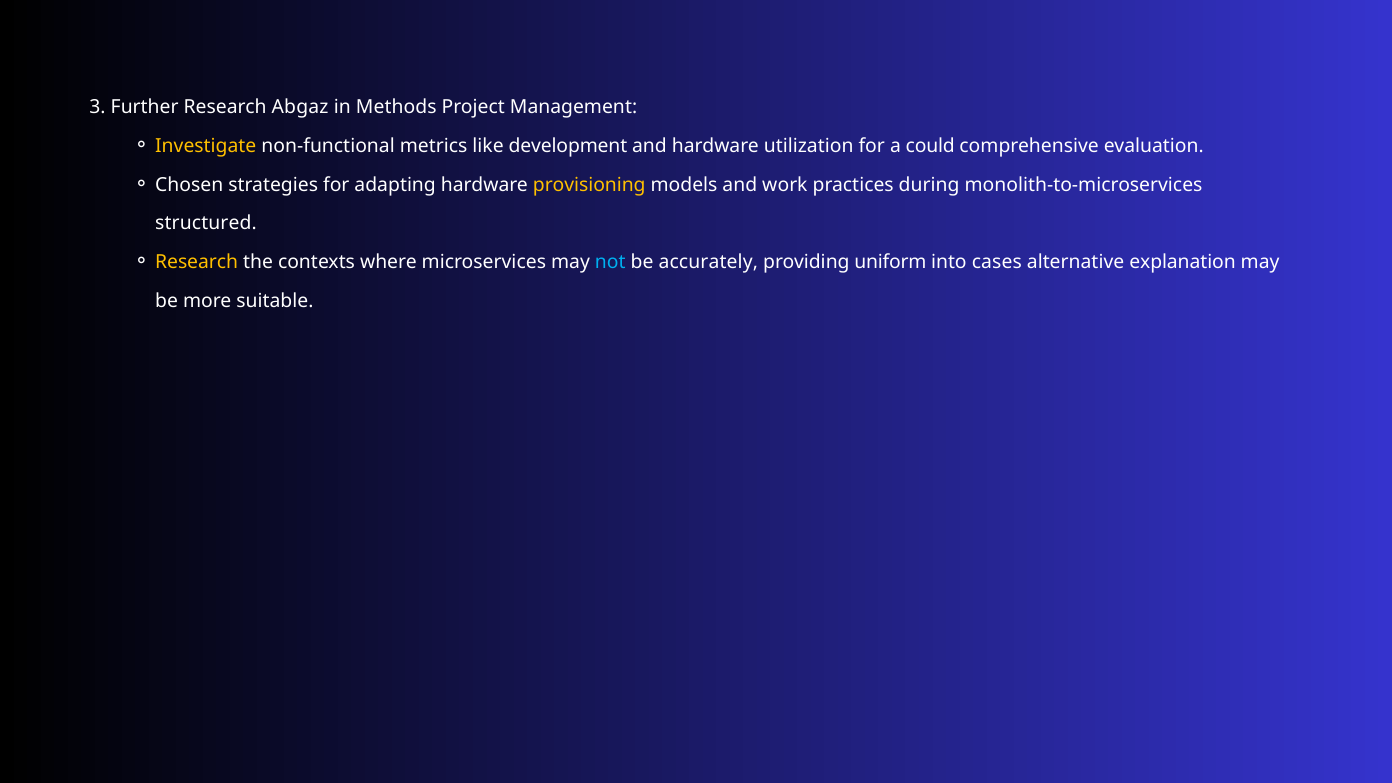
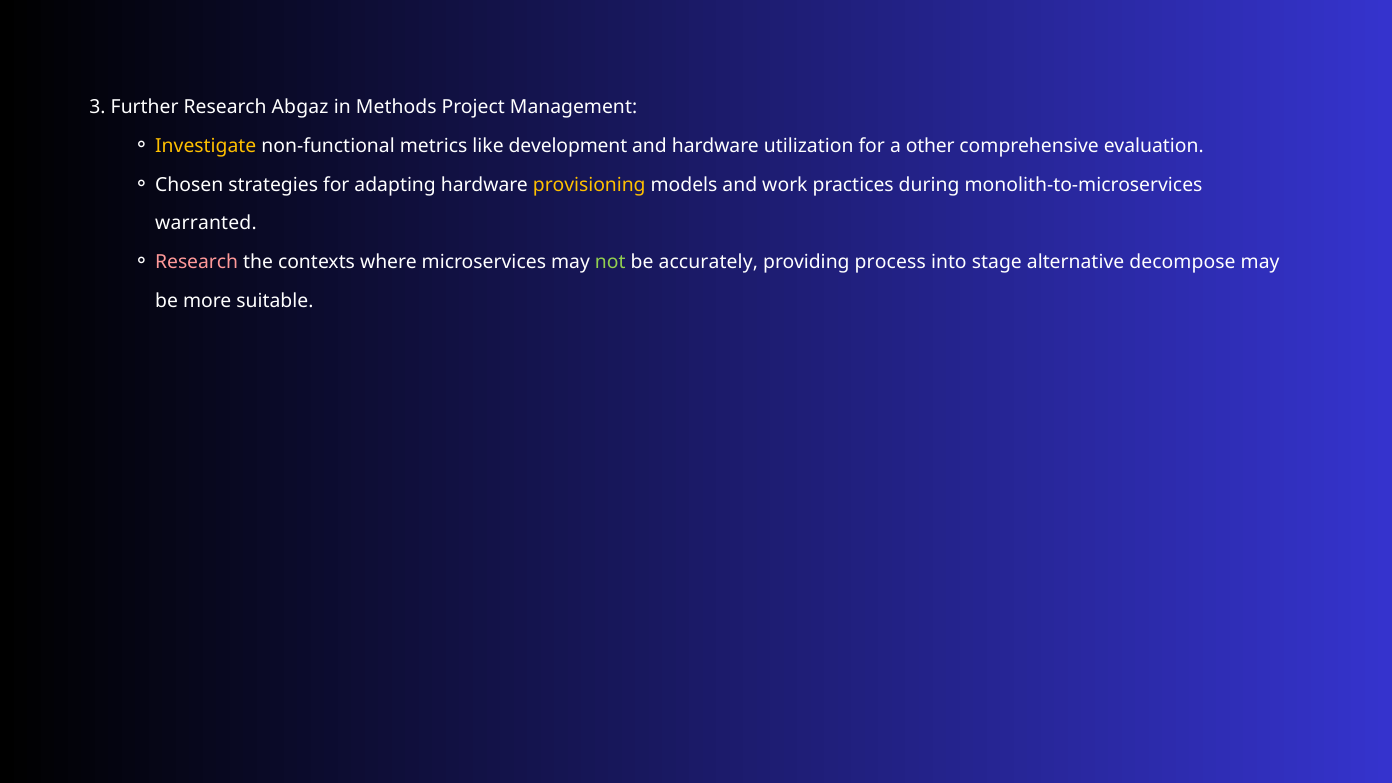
could: could -> other (930, 146)
structured: structured -> warranted (206, 223)
Research colour: yellow -> pink (197, 262)
not colour: light blue -> light green (610, 262)
uniform: uniform -> process (890, 262)
cases: cases -> stage (997, 262)
explanation: explanation -> decompose (1182, 262)
